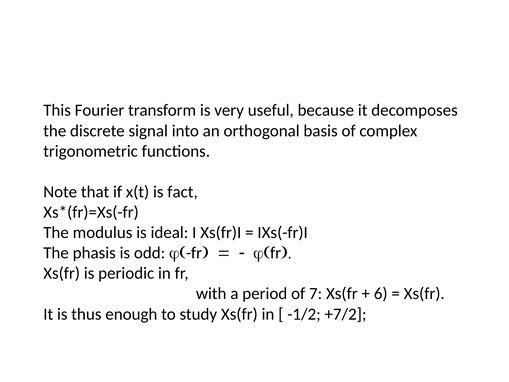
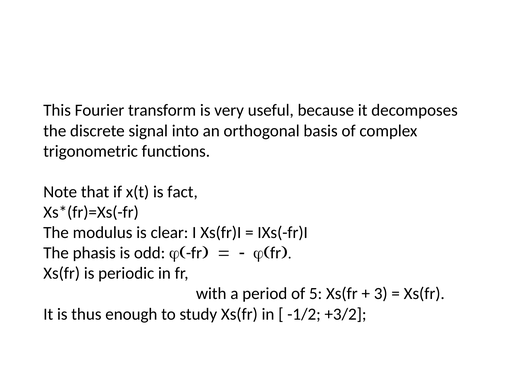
ideal: ideal -> clear (169, 232)
7: 7 -> 5 (316, 294)
6: 6 -> 3 (381, 294)
+7/2: +7/2 -> +3/2 (346, 314)
